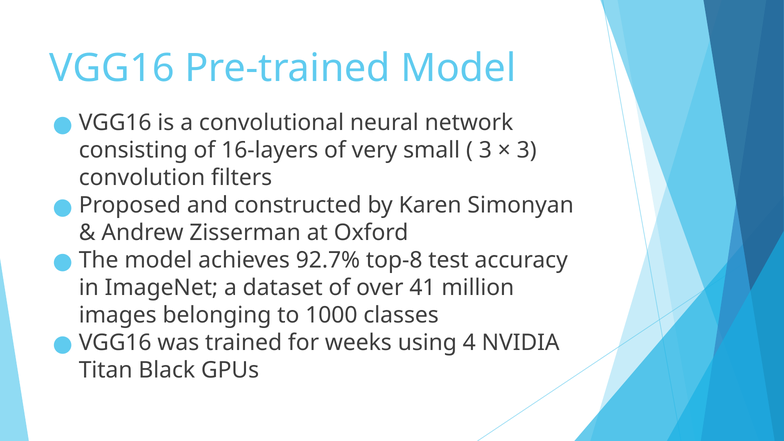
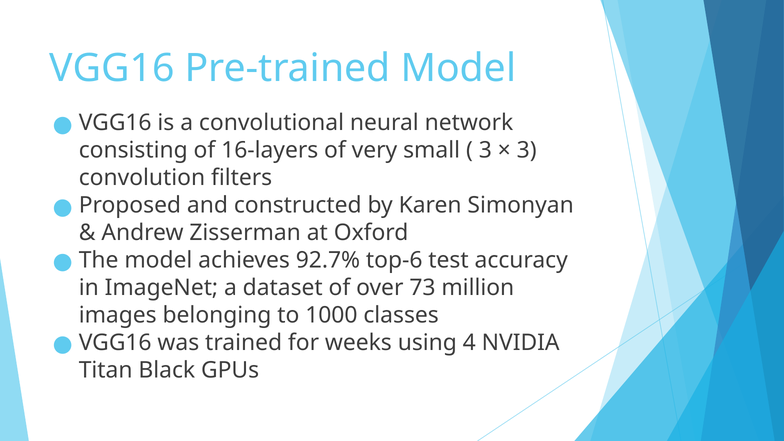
top-8: top-8 -> top-6 (394, 260)
41: 41 -> 73 (422, 288)
